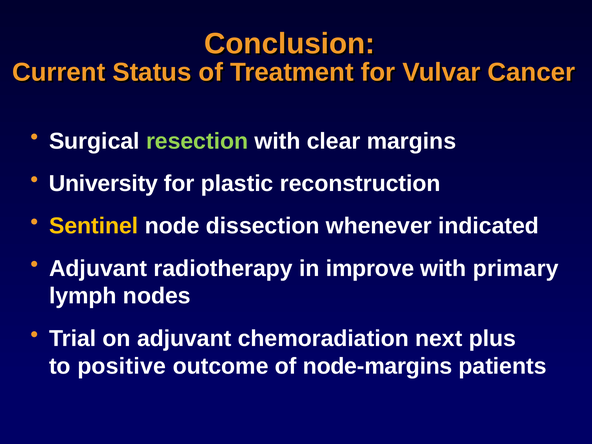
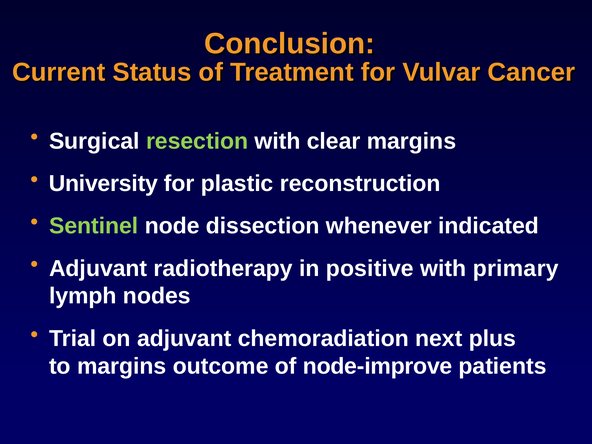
Sentinel colour: yellow -> light green (94, 226)
improve: improve -> positive (370, 268)
to positive: positive -> margins (122, 366)
node-margins: node-margins -> node-improve (378, 366)
